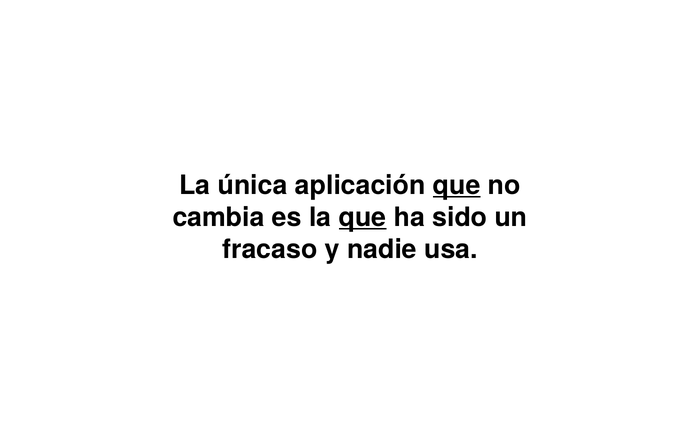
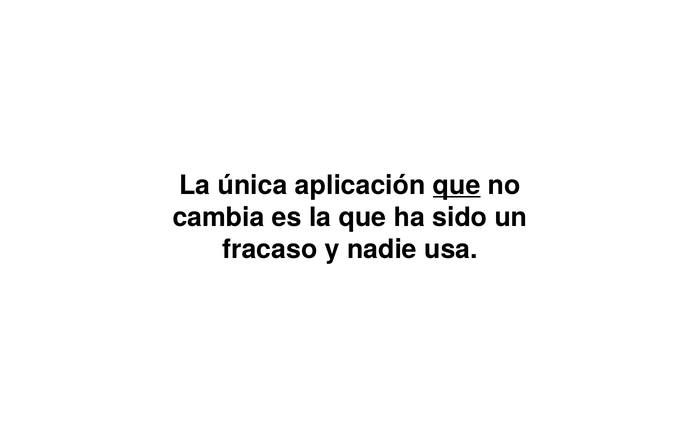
que underline: present -> none (363, 217)
